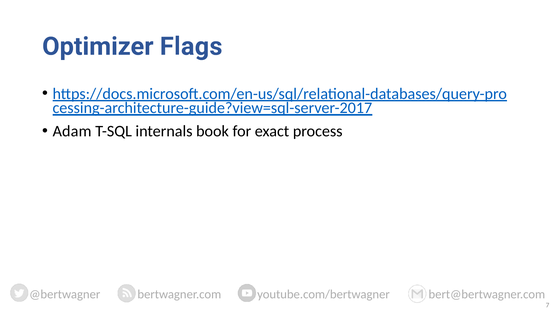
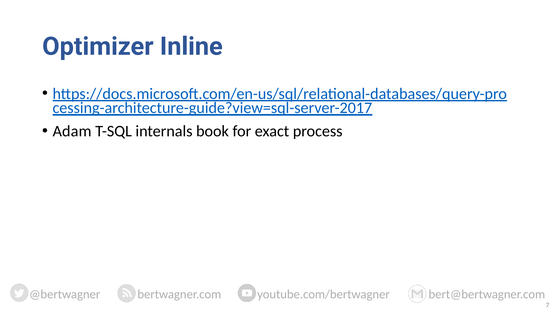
Flags: Flags -> Inline (191, 46)
